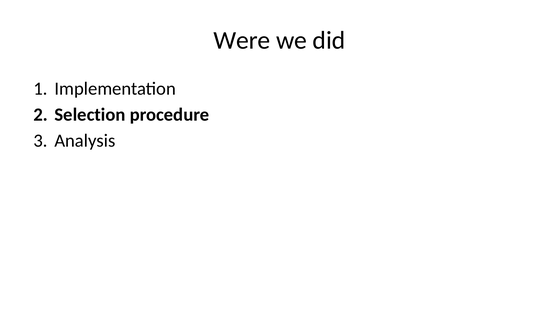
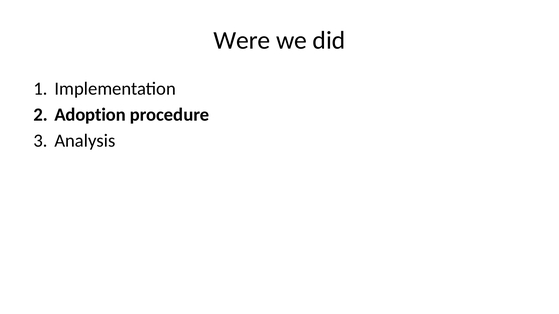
Selection: Selection -> Adoption (90, 115)
